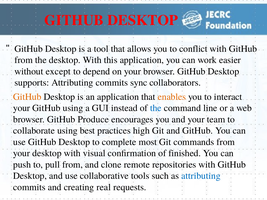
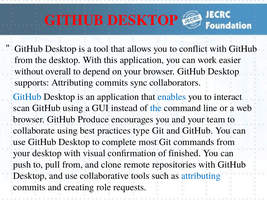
except: except -> overall (58, 71)
GitHub colour: orange -> blue (27, 97)
enables colour: orange -> blue (172, 97)
your: your -> scan (22, 108)
high: high -> type (141, 131)
real: real -> role (104, 187)
